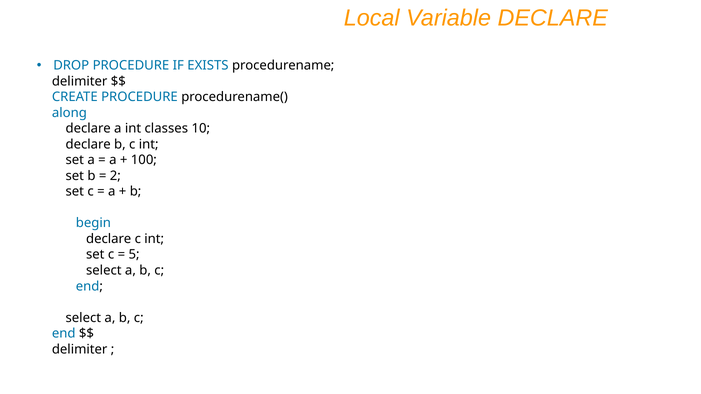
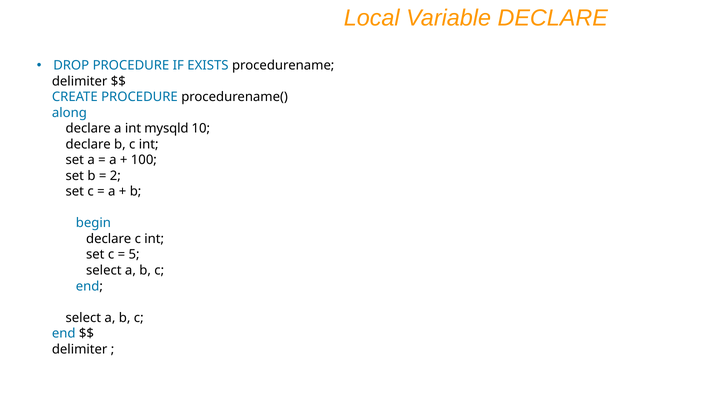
classes: classes -> mysqld (166, 129)
